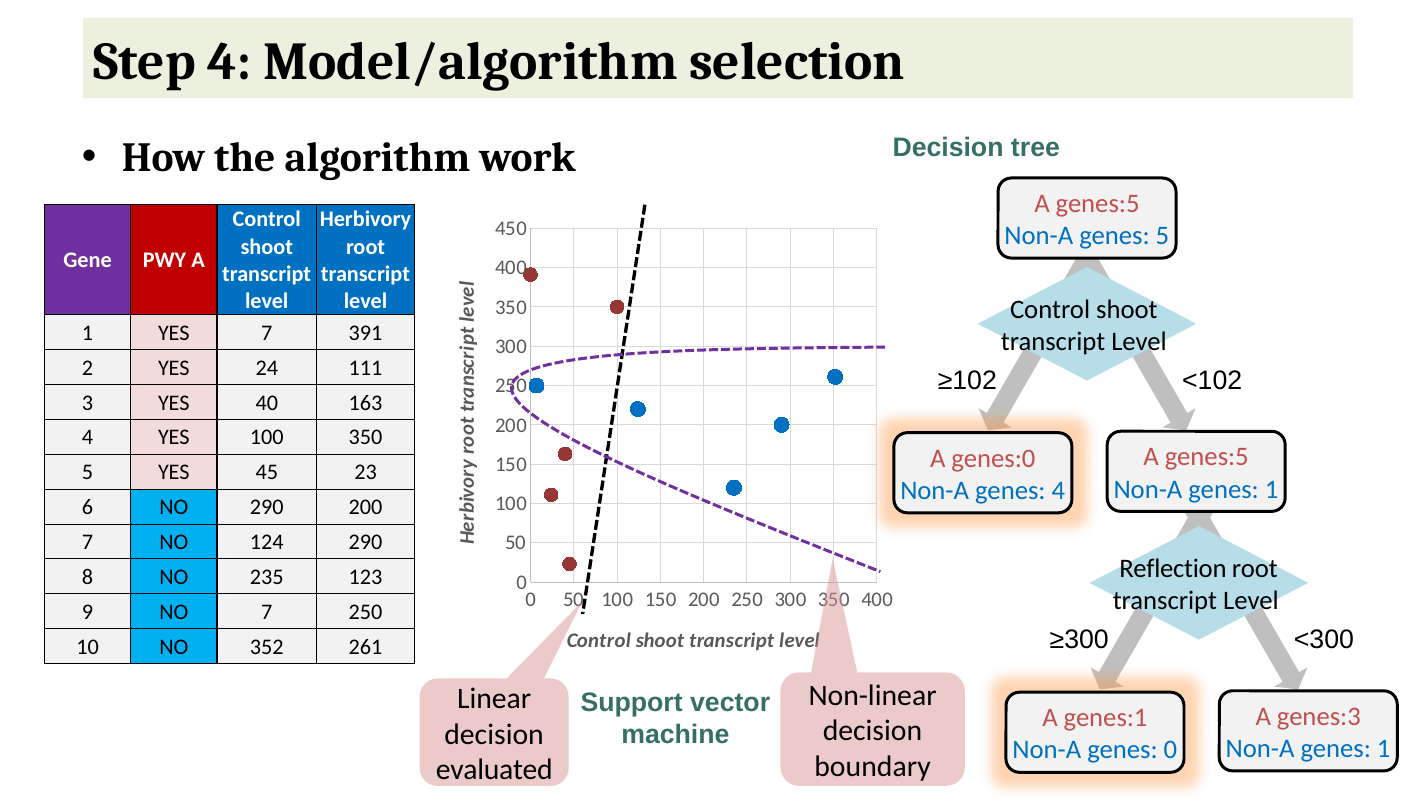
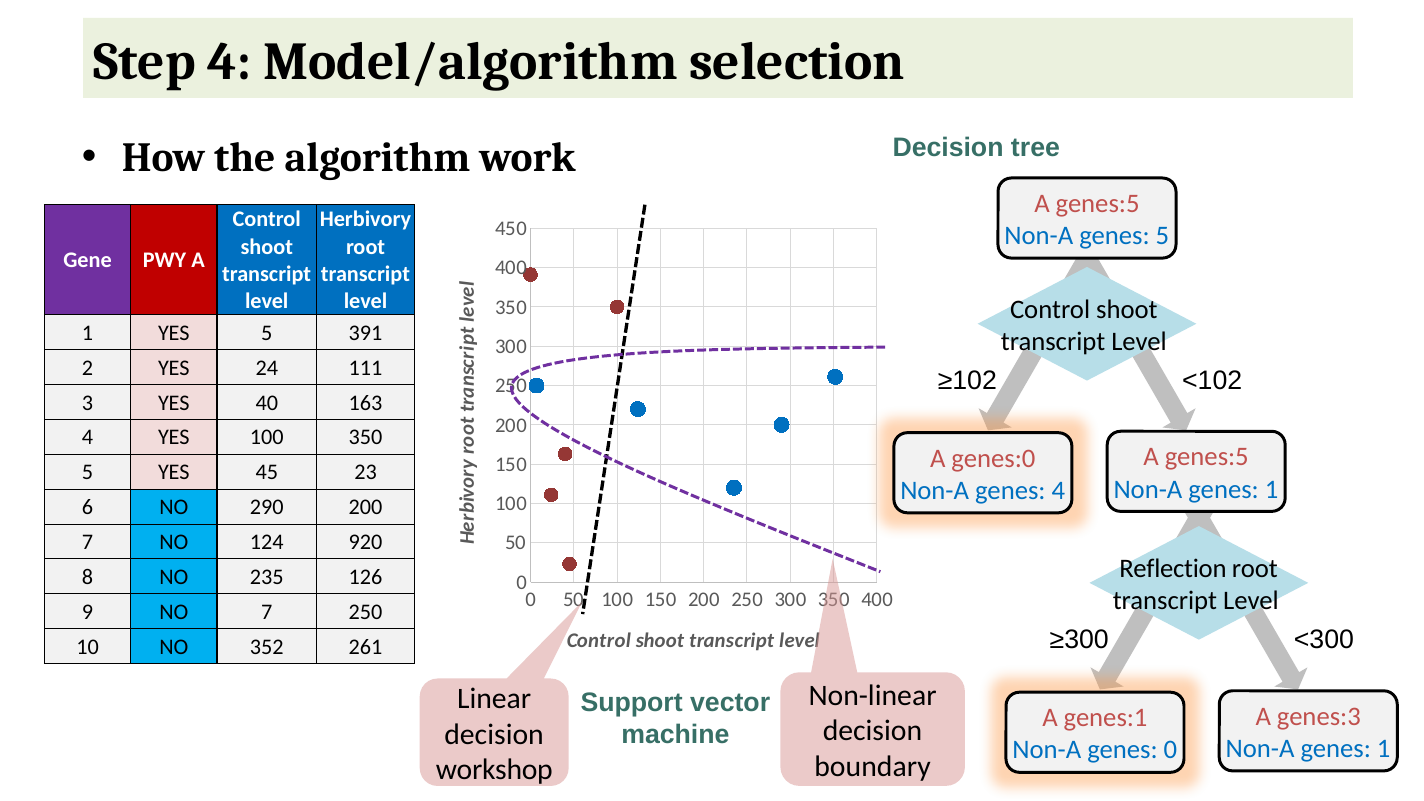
YES 7: 7 -> 5 (267, 333)
124 290: 290 -> 920 (366, 542)
123: 123 -> 126 (366, 577)
evaluated: evaluated -> workshop (494, 770)
